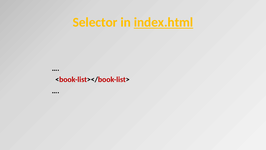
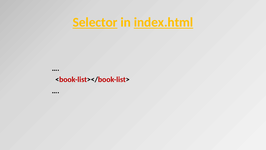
Selector underline: none -> present (95, 22)
